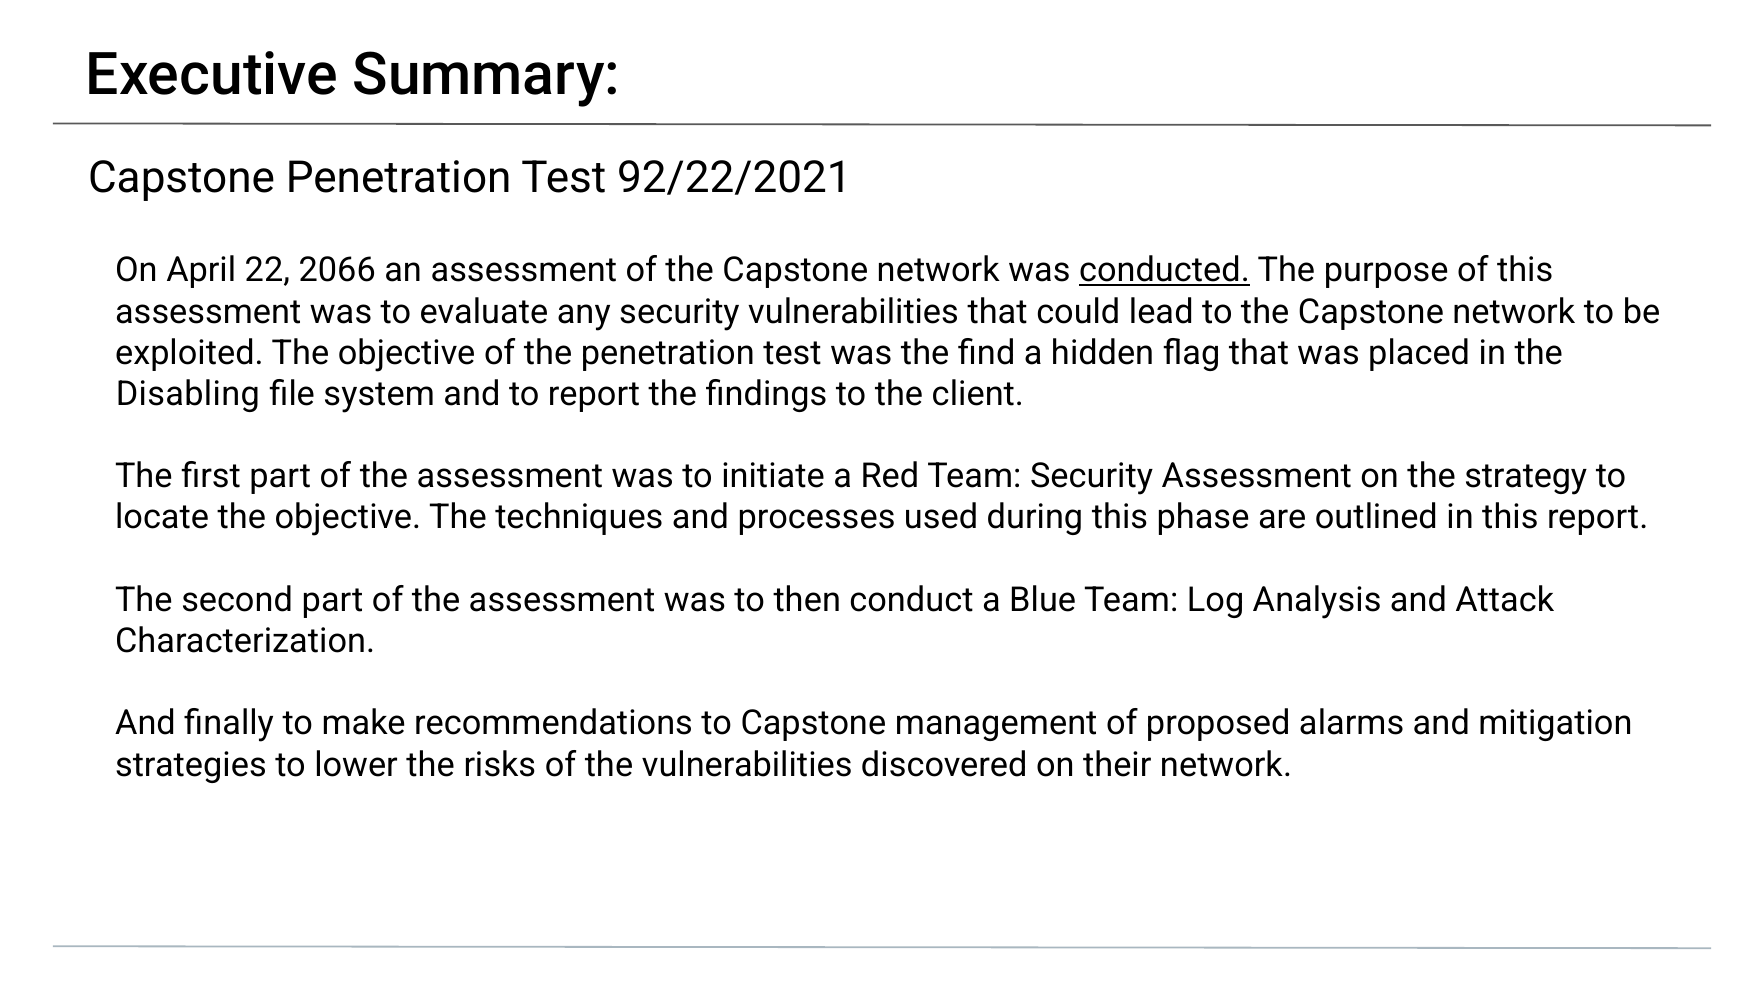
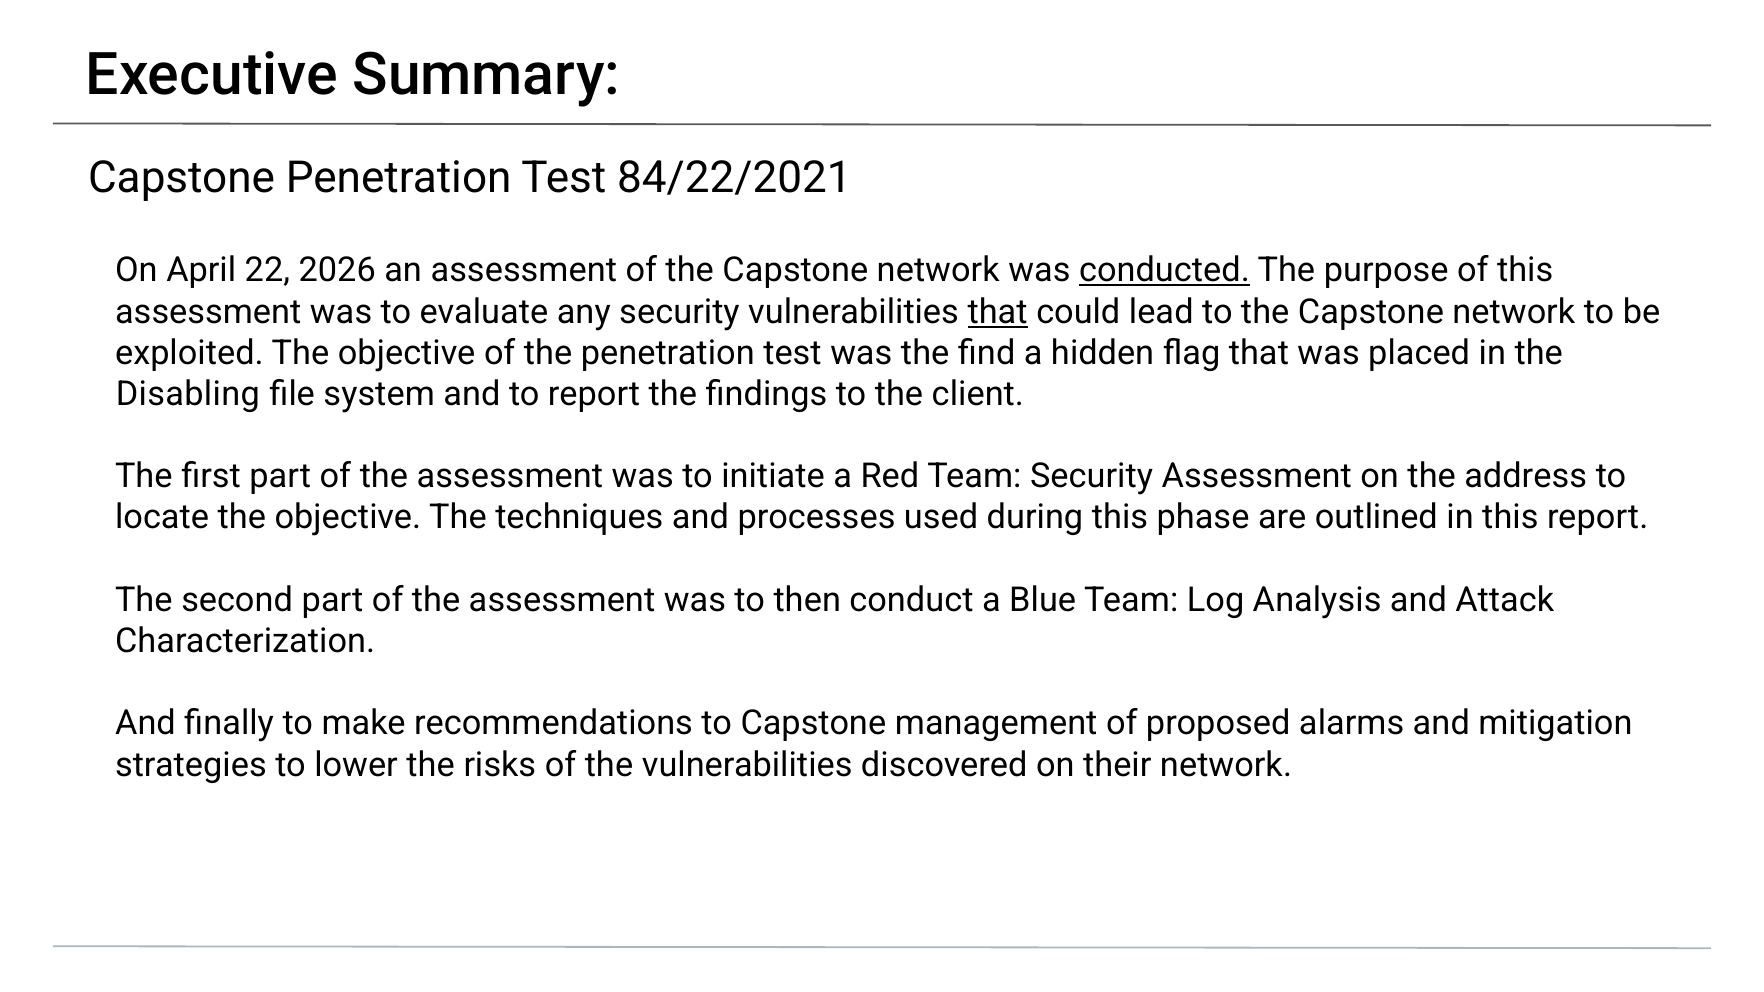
92/22/2021: 92/22/2021 -> 84/22/2021 (734, 178)
2066: 2066 -> 2026 (337, 271)
that underline: none -> present (998, 312)
strategy: strategy -> address (1526, 477)
